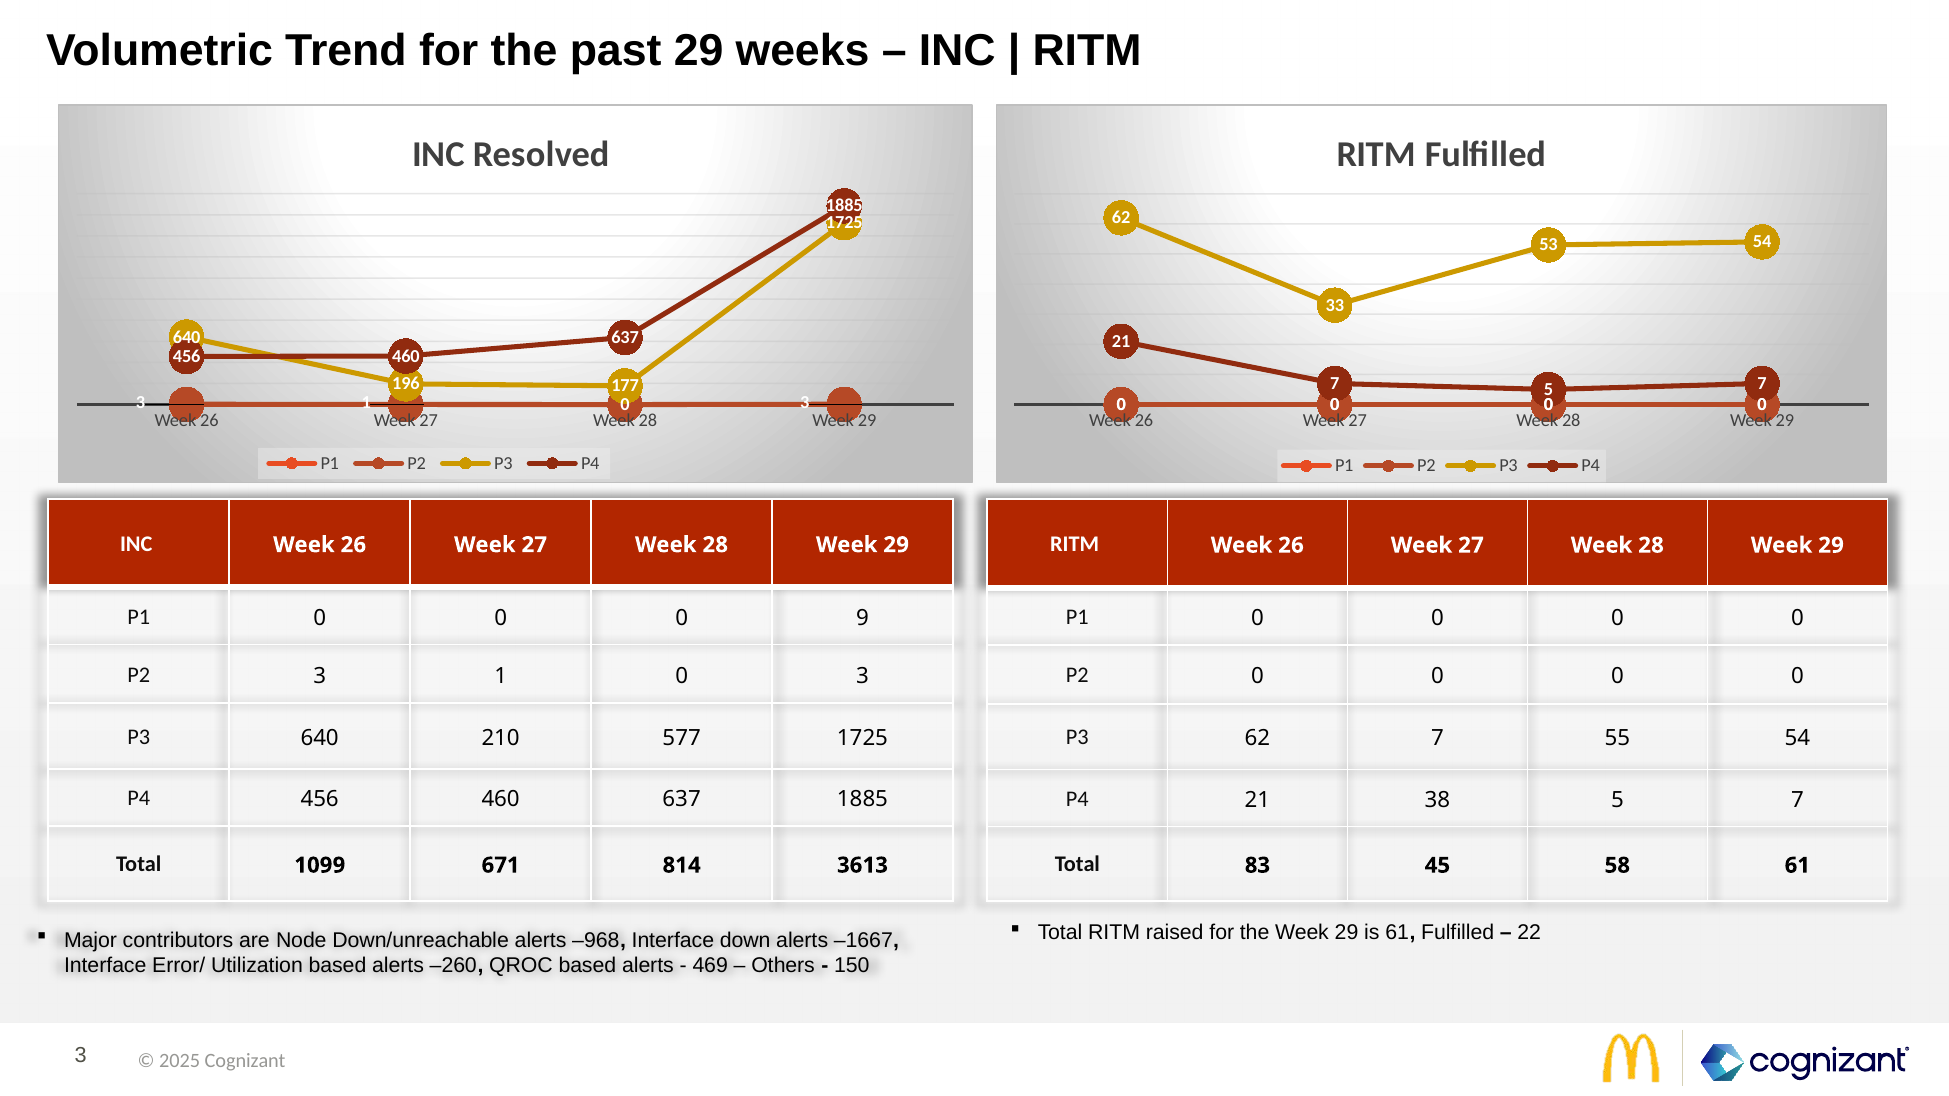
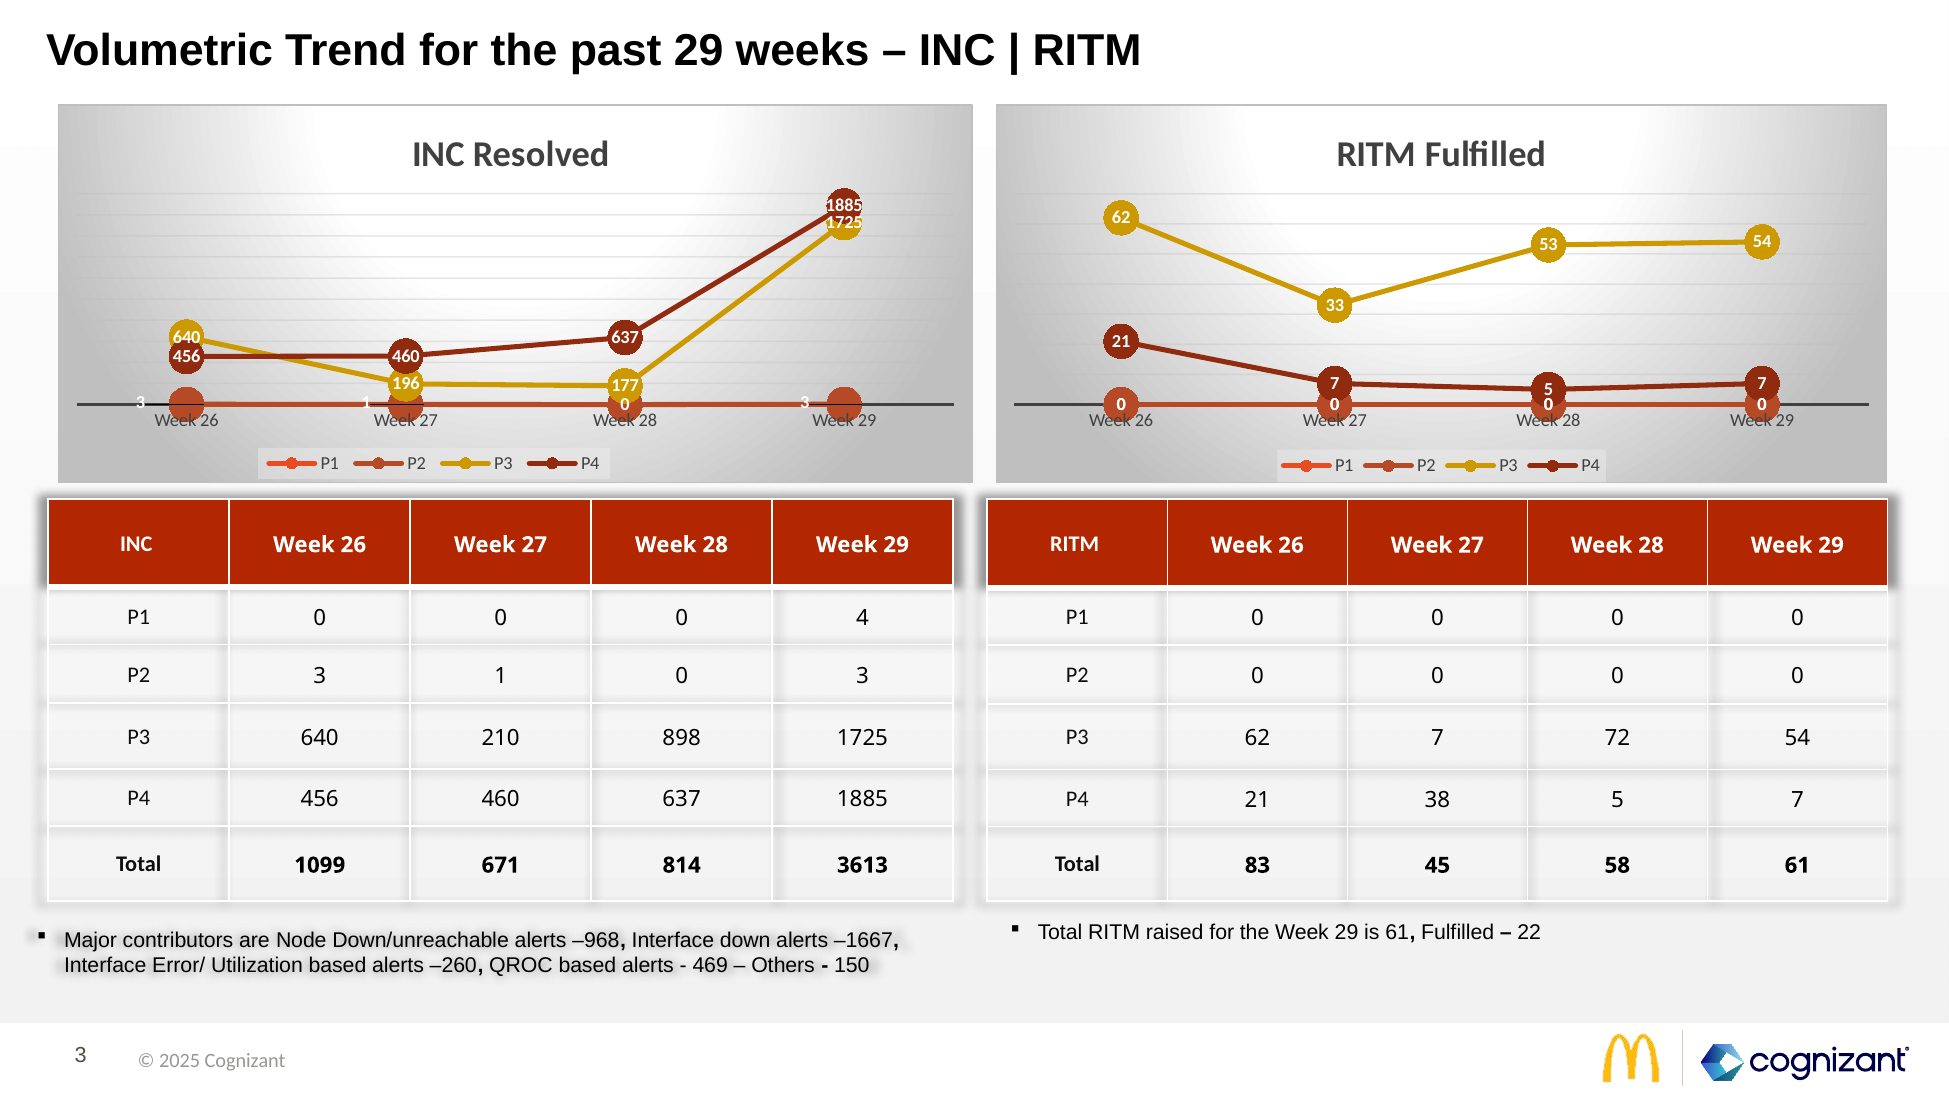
9: 9 -> 4 (863, 618)
577: 577 -> 898 (682, 738)
55: 55 -> 72 (1617, 739)
